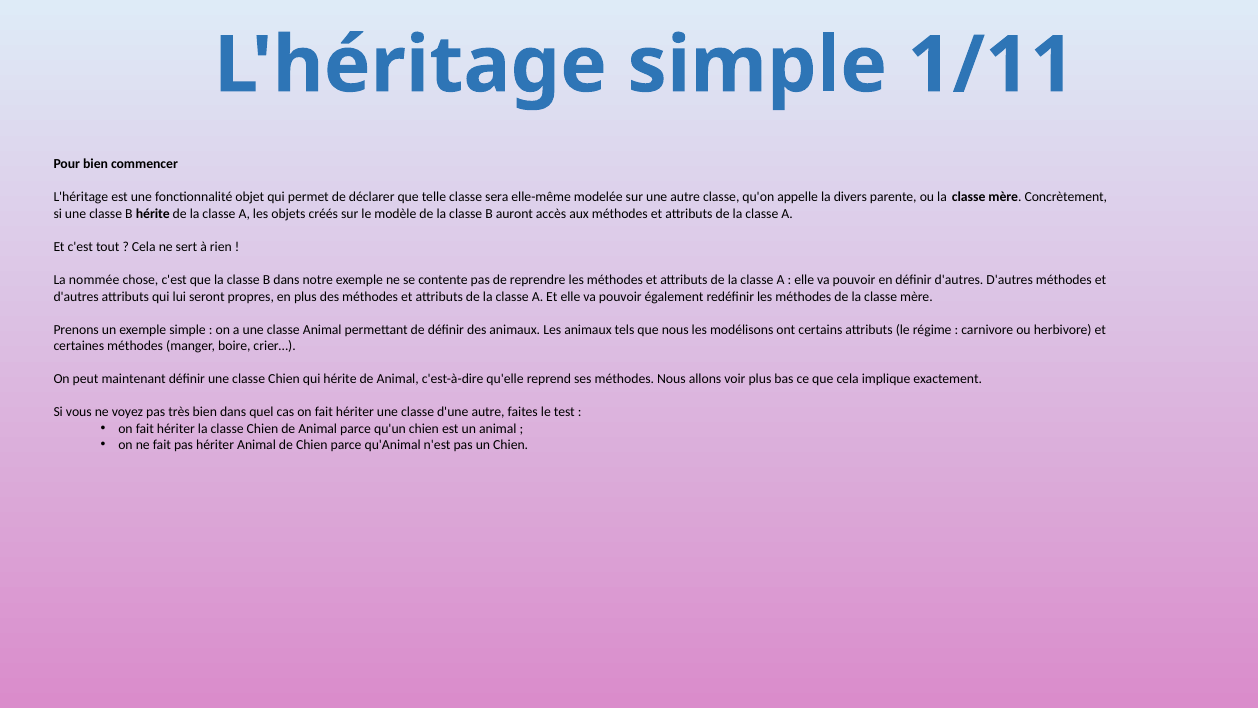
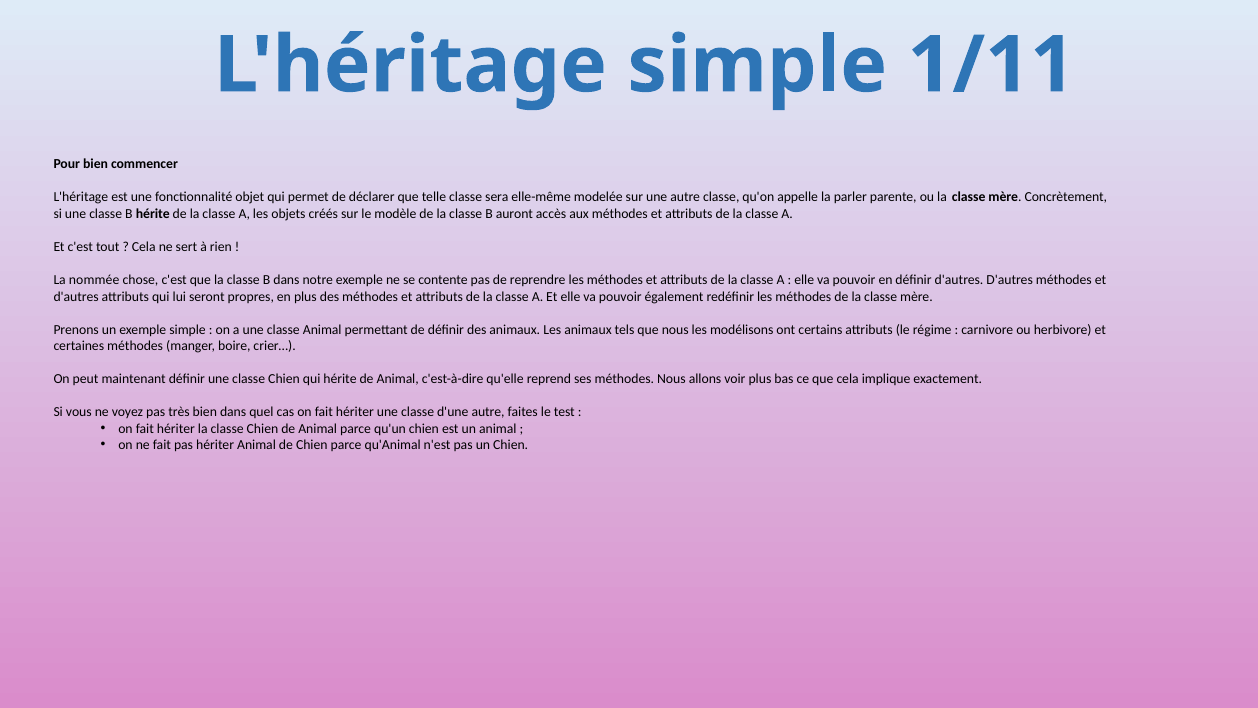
divers: divers -> parler (850, 197)
